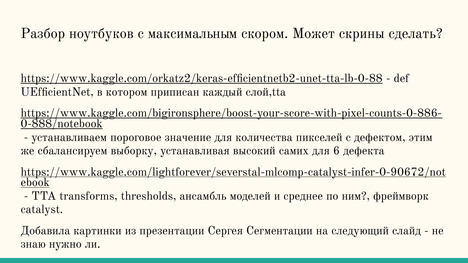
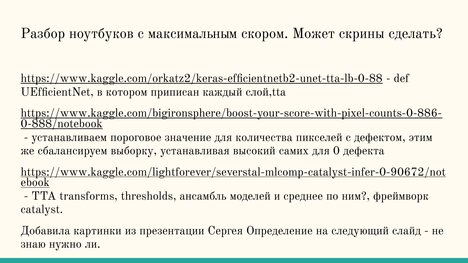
6: 6 -> 0 (336, 151)
Сегментации: Сегментации -> Определение (279, 231)
